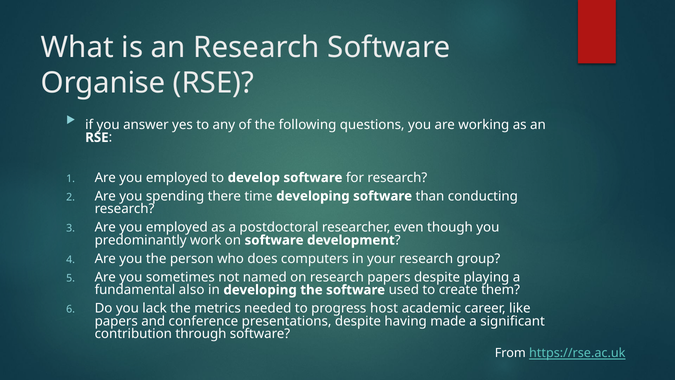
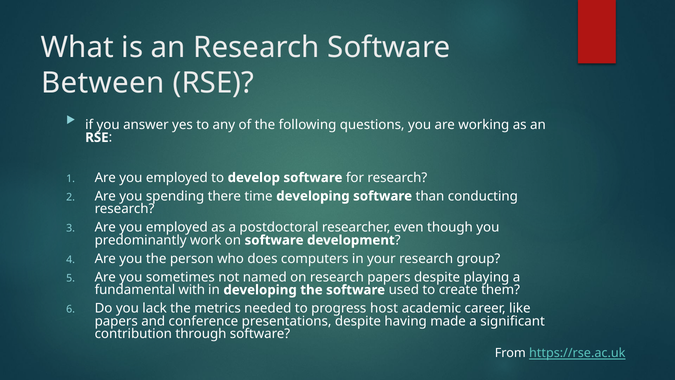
Organise: Organise -> Between (103, 83)
also: also -> with (192, 290)
